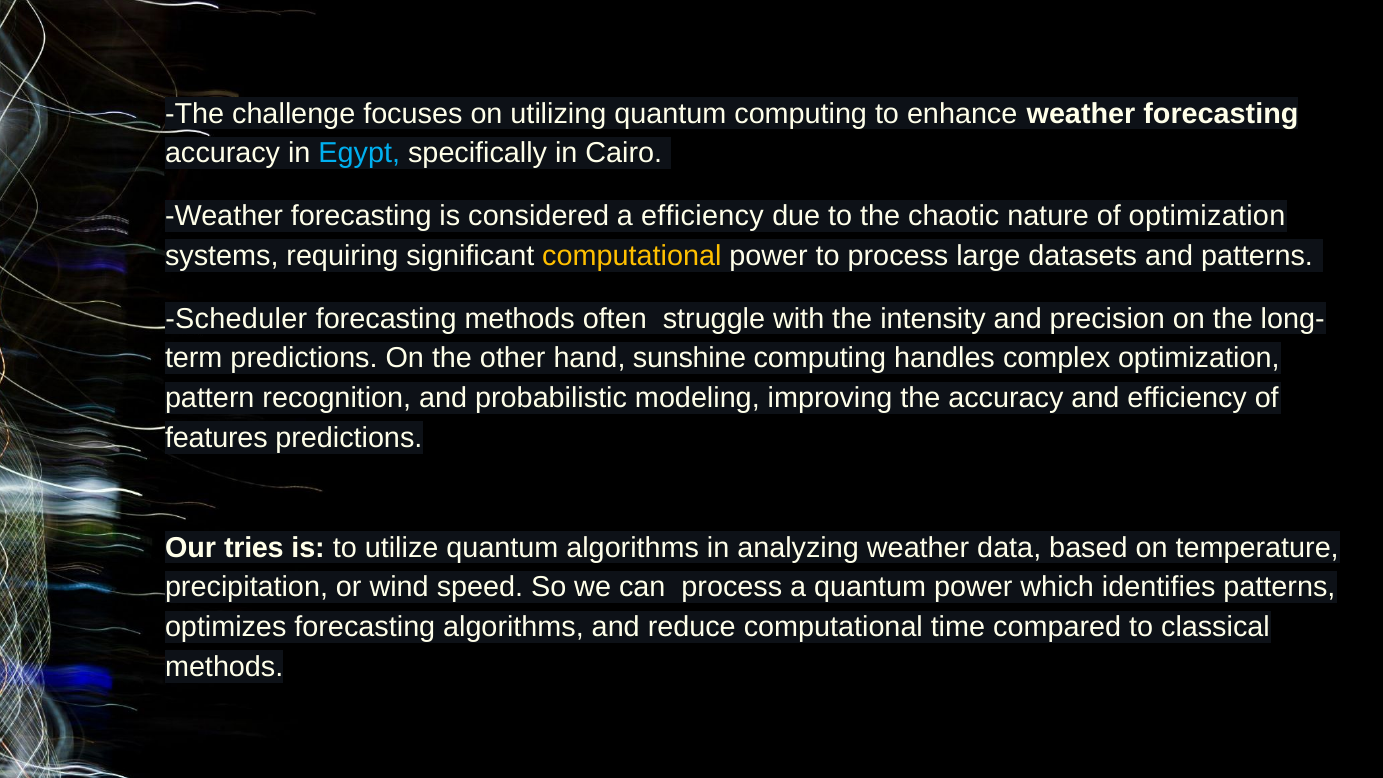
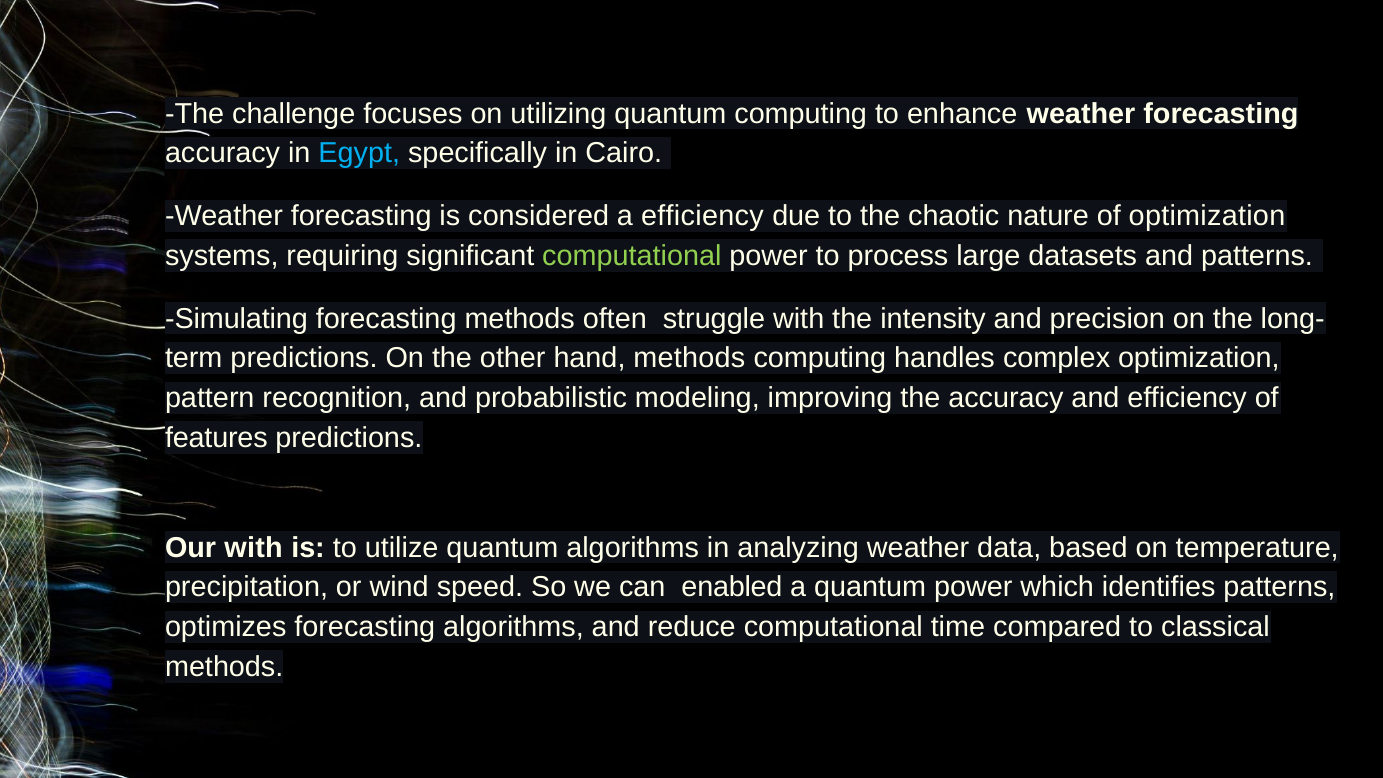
computational colour: yellow -> light green (632, 256)
Scheduler: Scheduler -> Simulating (236, 319)
hand sunshine: sunshine -> methods (689, 358)
Our tries: tries -> with (254, 548)
can process: process -> enabled (732, 587)
